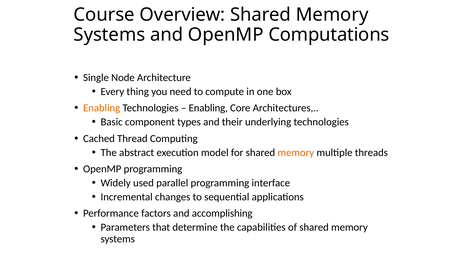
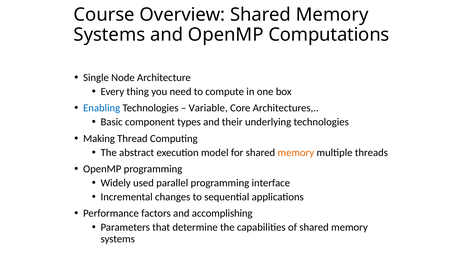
Enabling colour: orange -> blue (102, 108)
Enabling: Enabling -> Variable (208, 108)
Cached: Cached -> Making (99, 138)
